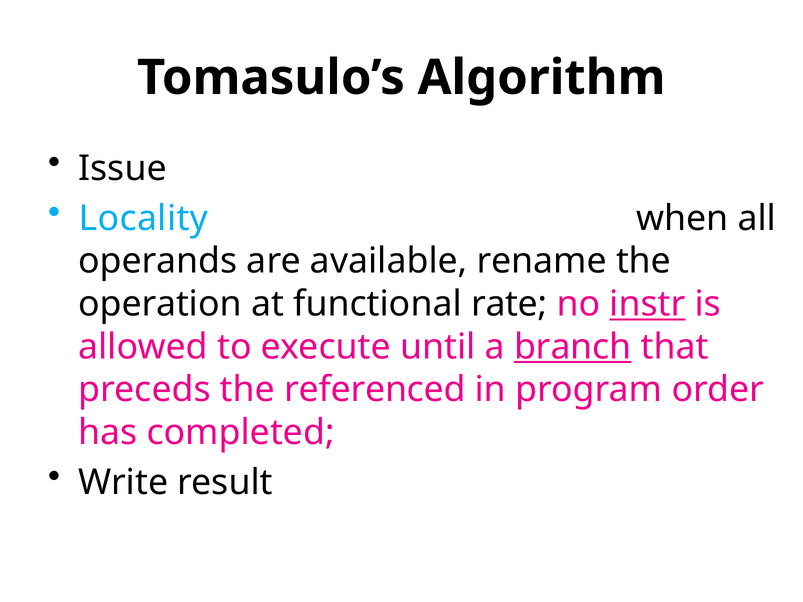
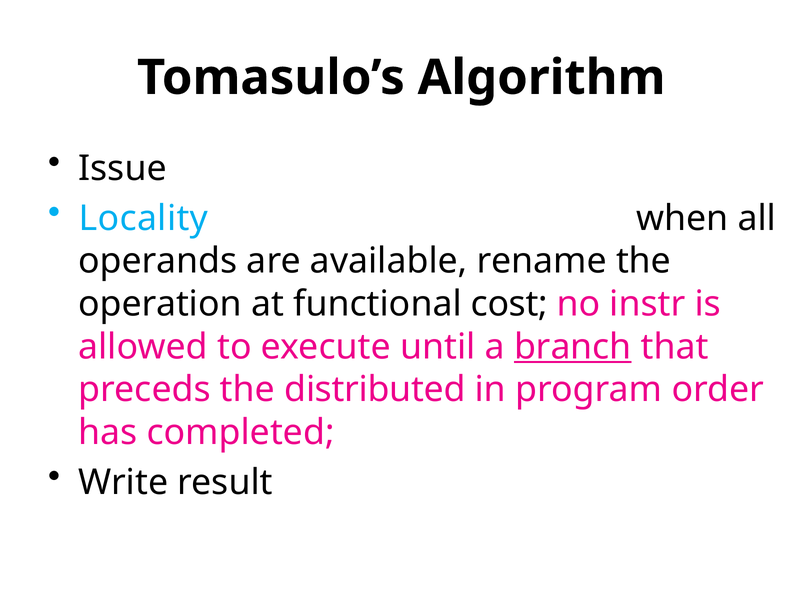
rate: rate -> cost (509, 304)
instr underline: present -> none (647, 304)
referenced: referenced -> distributed (375, 390)
